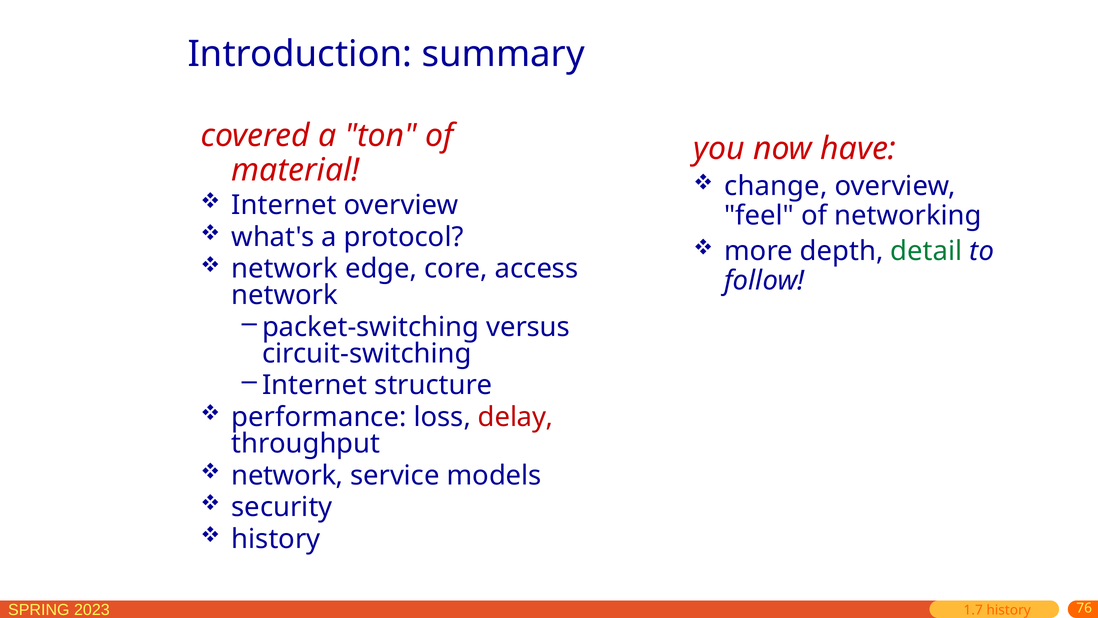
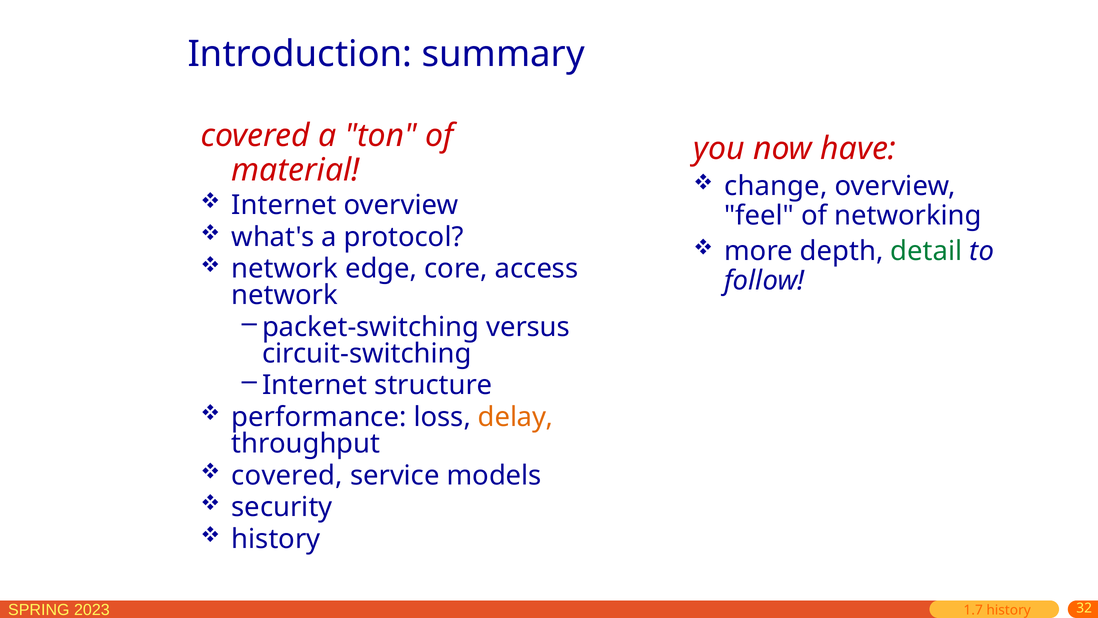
delay colour: red -> orange (516, 417)
network: network -> covered (287, 475)
76: 76 -> 32 (1084, 608)
